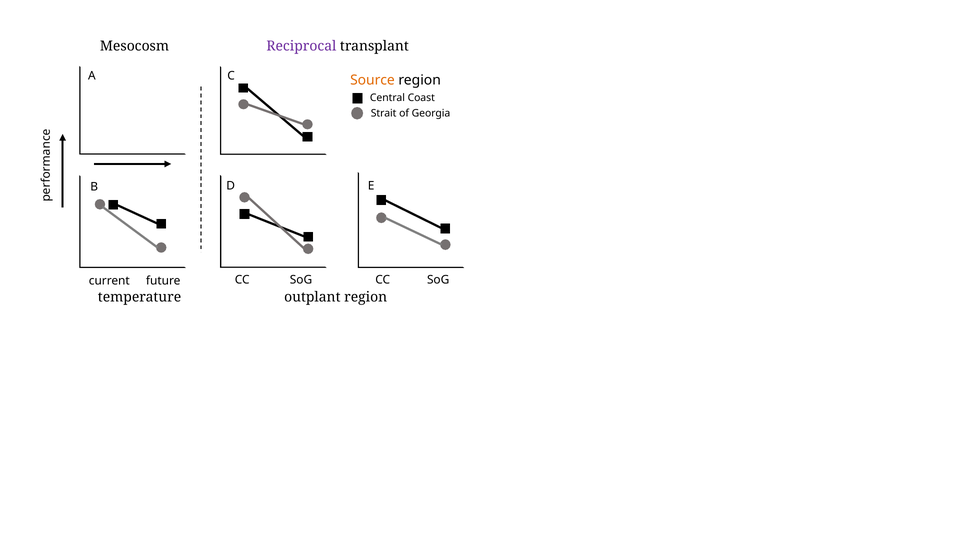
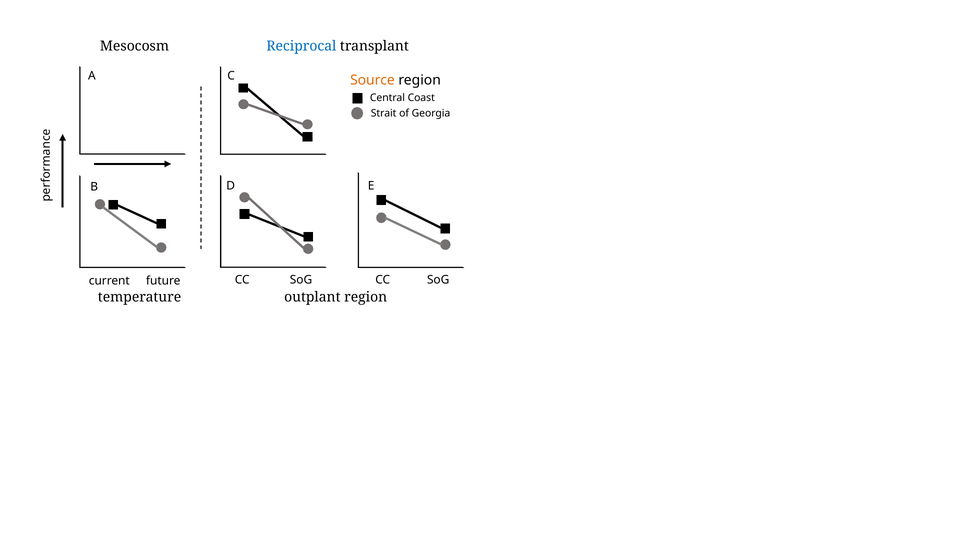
Reciprocal colour: purple -> blue (301, 46)
